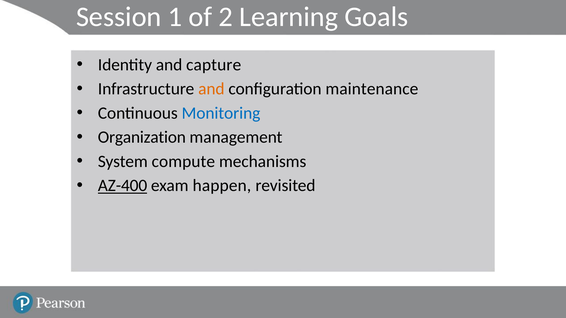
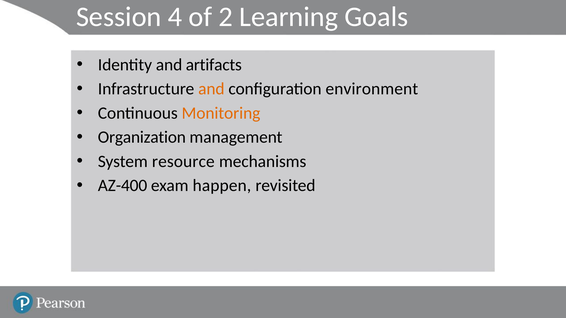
1: 1 -> 4 (175, 17)
capture: capture -> artifacts (214, 65)
maintenance: maintenance -> environment (372, 89)
Monitoring colour: blue -> orange (221, 113)
compute: compute -> resource (183, 162)
AZ-400 underline: present -> none (123, 186)
